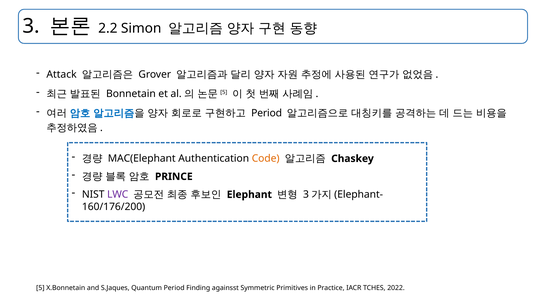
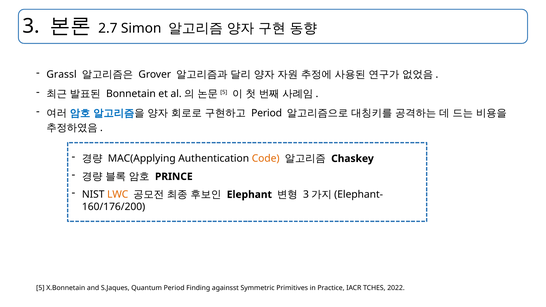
2.2: 2.2 -> 2.7 (108, 28)
Attack: Attack -> Grassl (62, 75)
MAC(Elephant: MAC(Elephant -> MAC(Applying (142, 159)
LWC colour: purple -> orange (118, 195)
